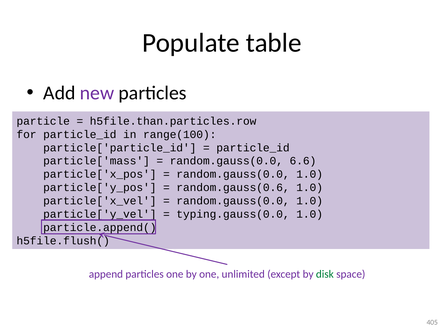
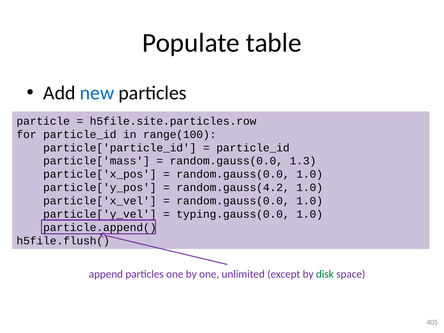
new colour: purple -> blue (97, 93)
h5file.than.particles.row: h5file.than.particles.row -> h5file.site.particles.row (173, 121)
6.6: 6.6 -> 1.3 (303, 161)
random.gauss(0.6: random.gauss(0.6 -> random.gauss(4.2 (233, 188)
